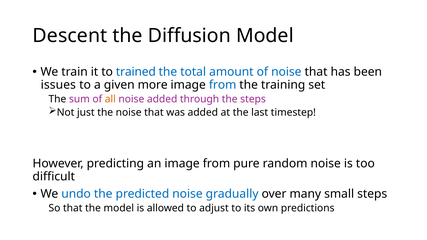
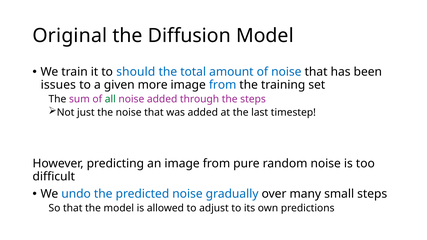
Descent: Descent -> Original (70, 36)
trained: trained -> should (136, 72)
all colour: orange -> green (110, 99)
